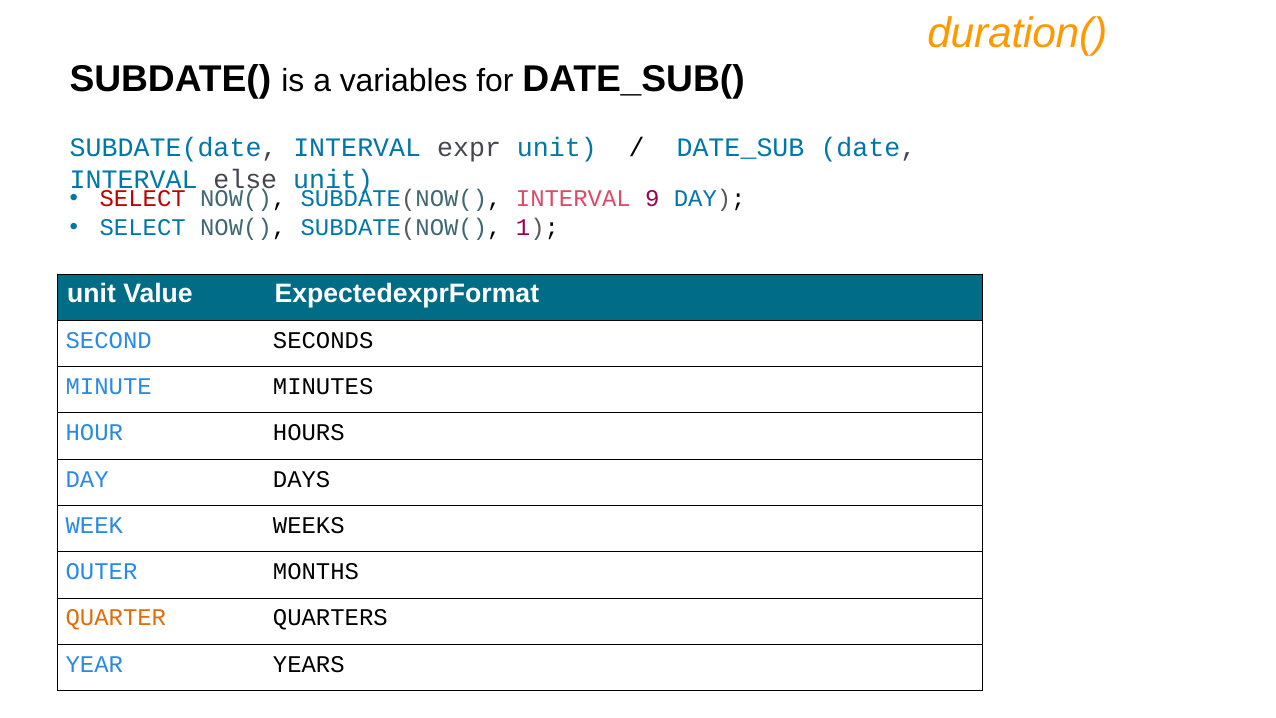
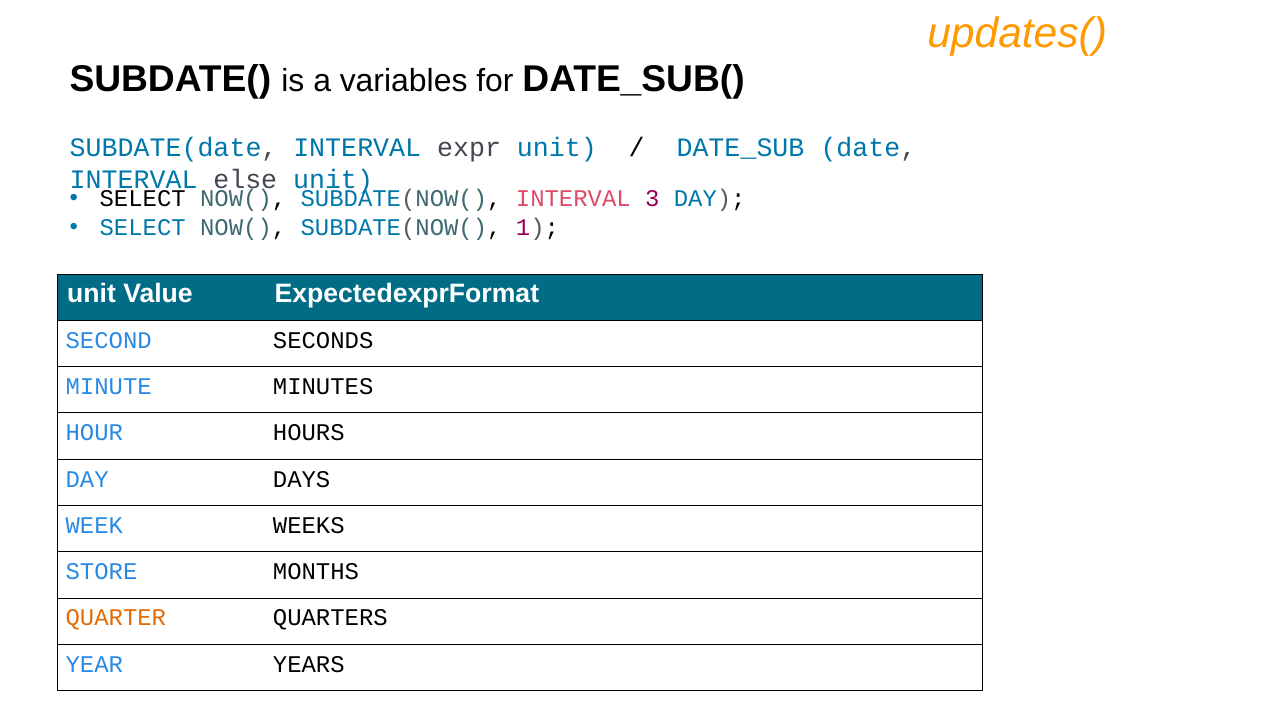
duration(: duration( -> updates( (1017, 33)
SELECT colour: red -> black (143, 199)
9: 9 -> 3 (652, 199)
OUTER: OUTER -> STORE (101, 571)
